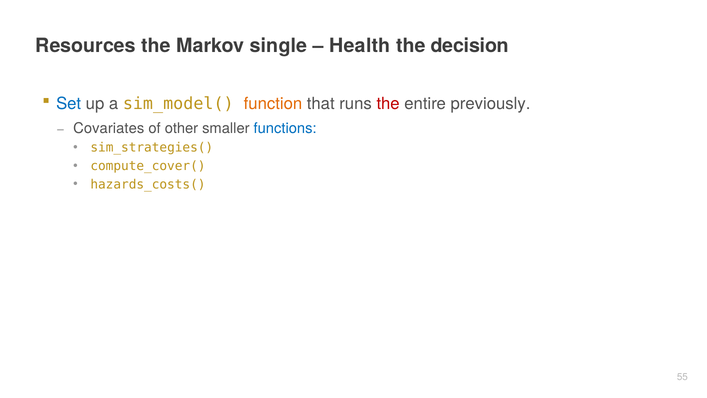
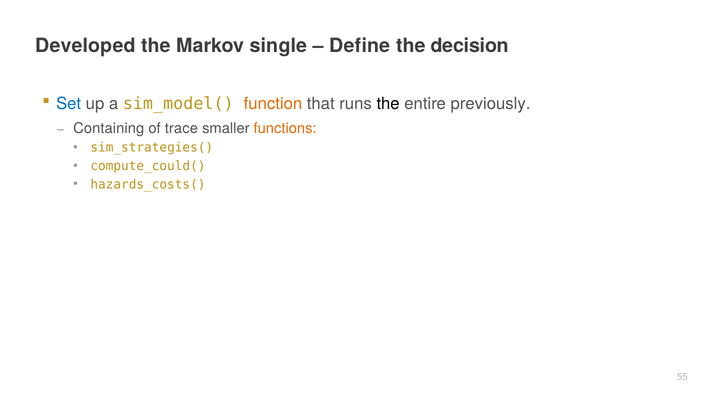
Resources: Resources -> Developed (86, 46)
Health: Health -> Define (360, 46)
the colour: red -> black (388, 104)
Covariates: Covariates -> Containing (109, 128)
other: other -> trace (181, 128)
functions colour: blue -> orange (285, 128)
compute_cover(: compute_cover( -> compute_could( (148, 166)
